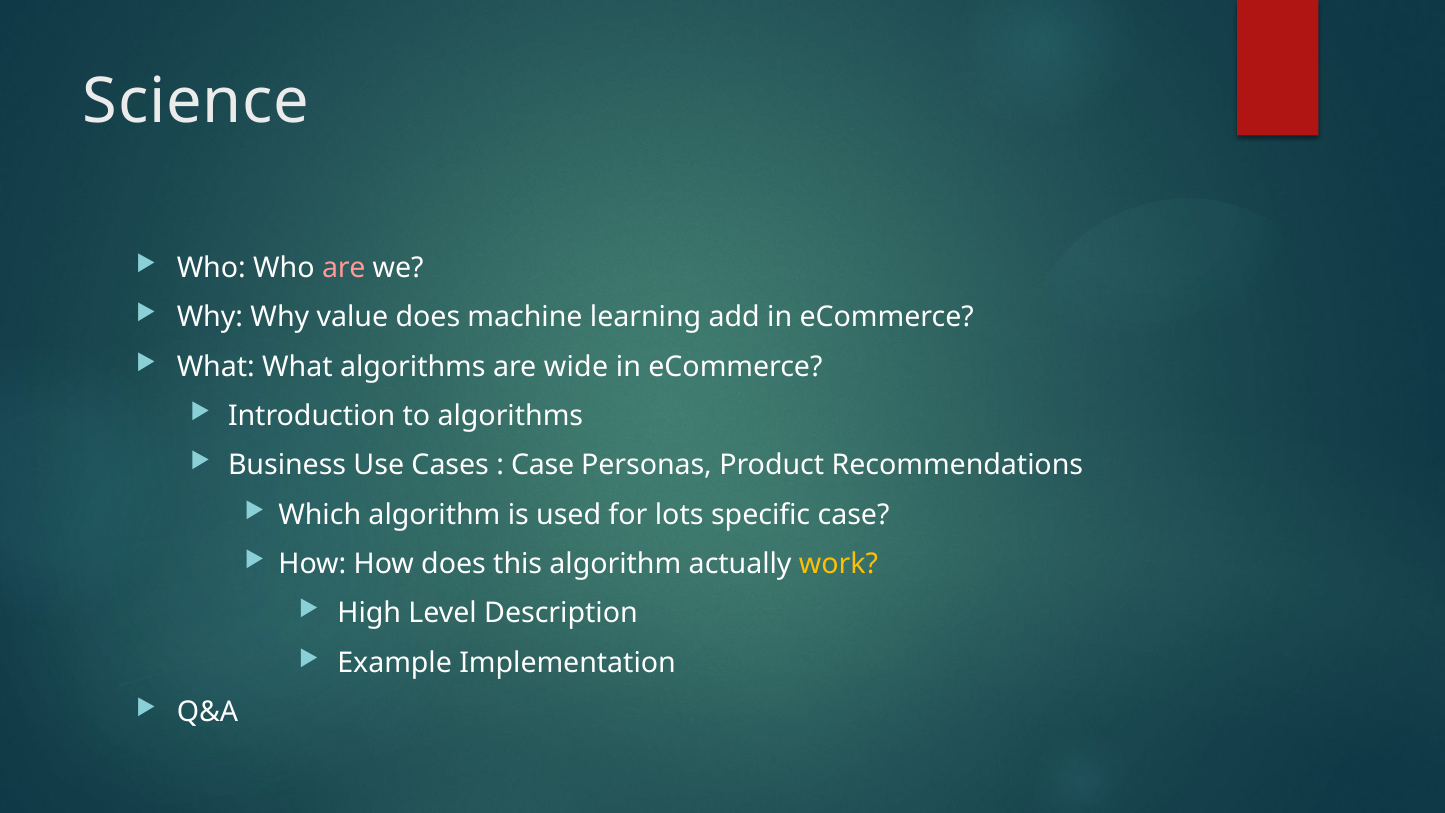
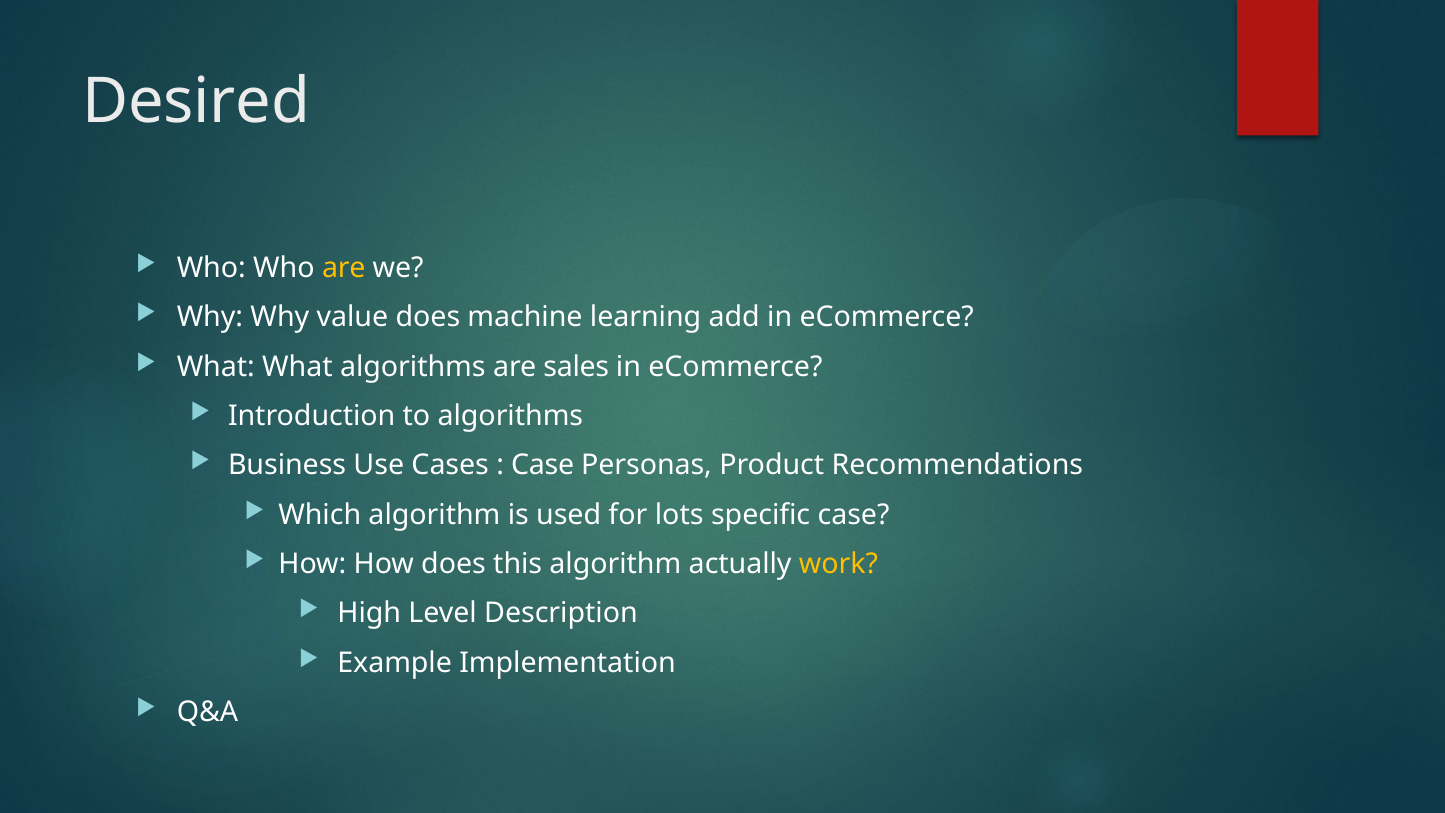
Science: Science -> Desired (196, 101)
are colour: pink -> yellow (344, 268)
wide: wide -> sales (576, 367)
